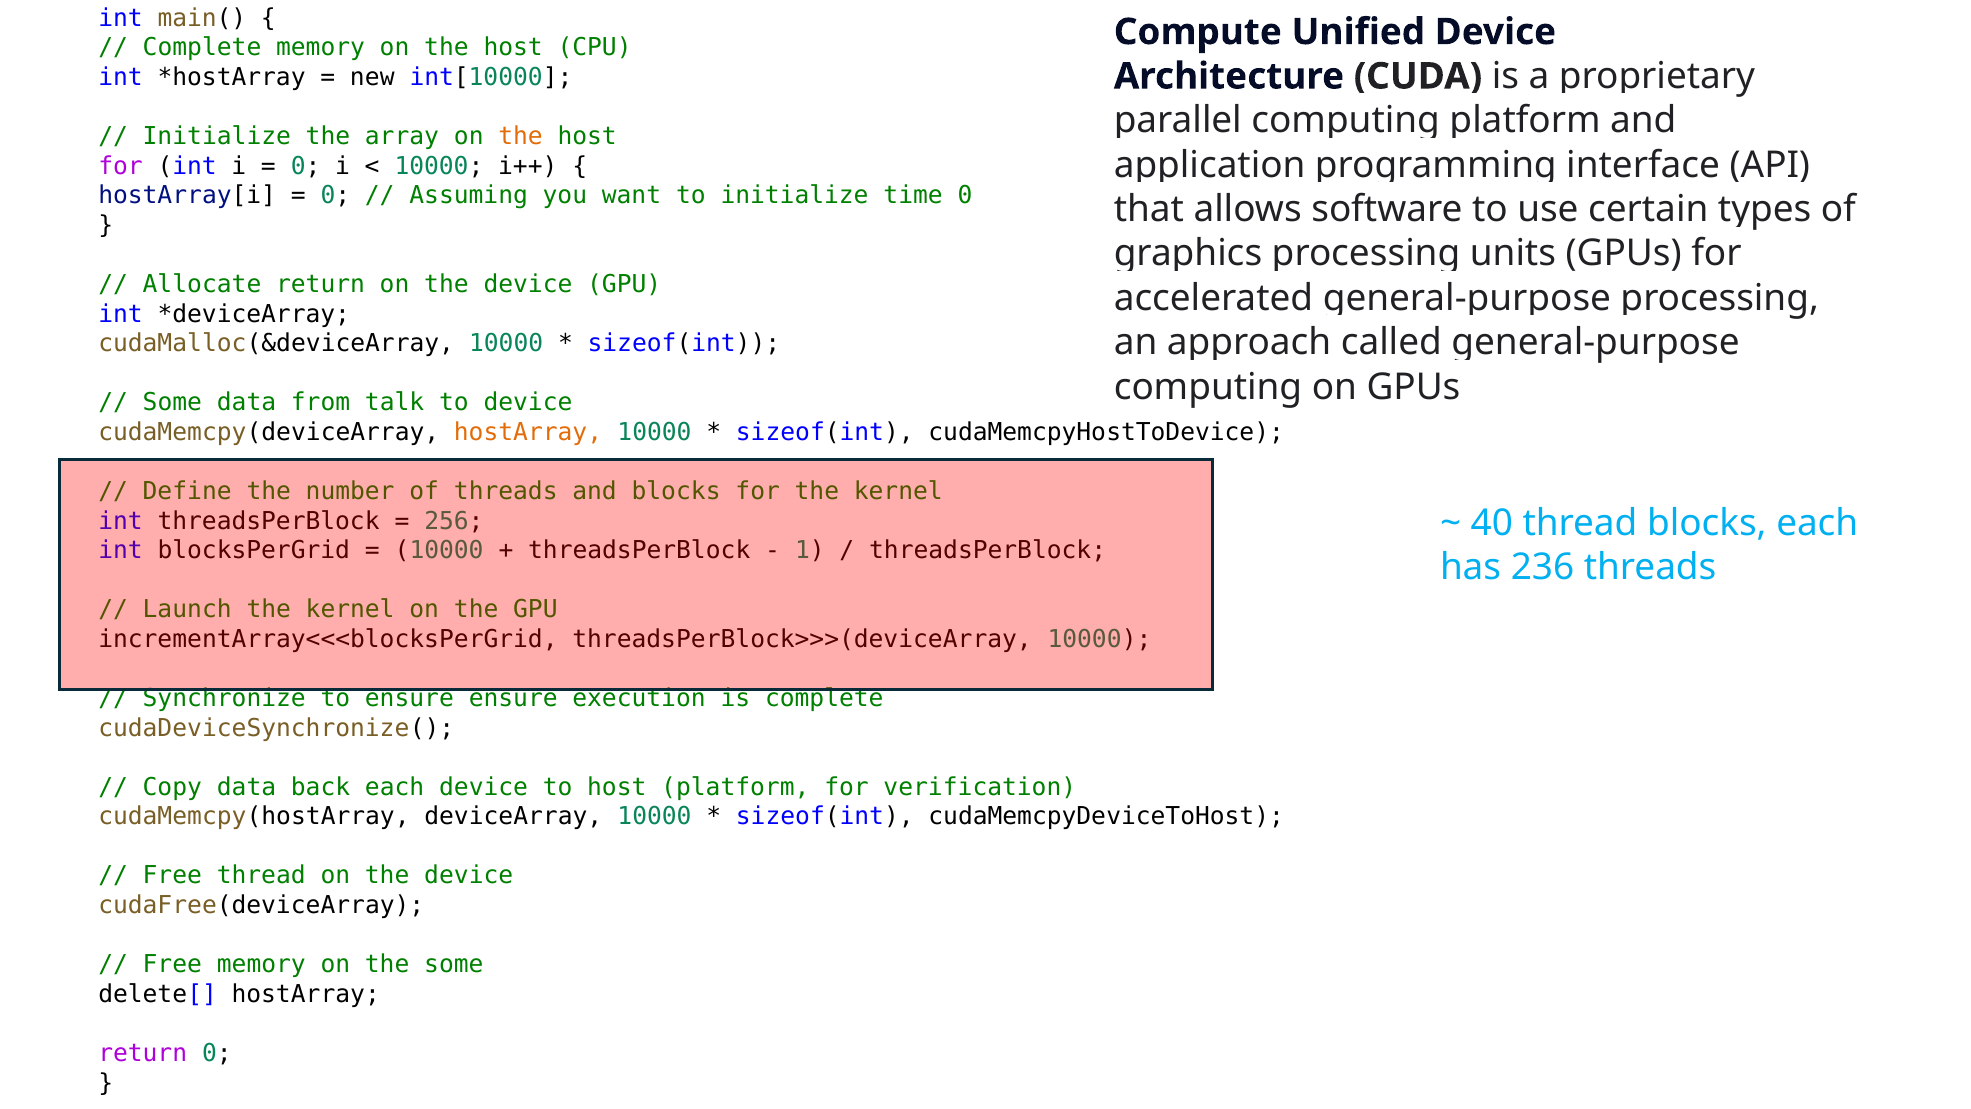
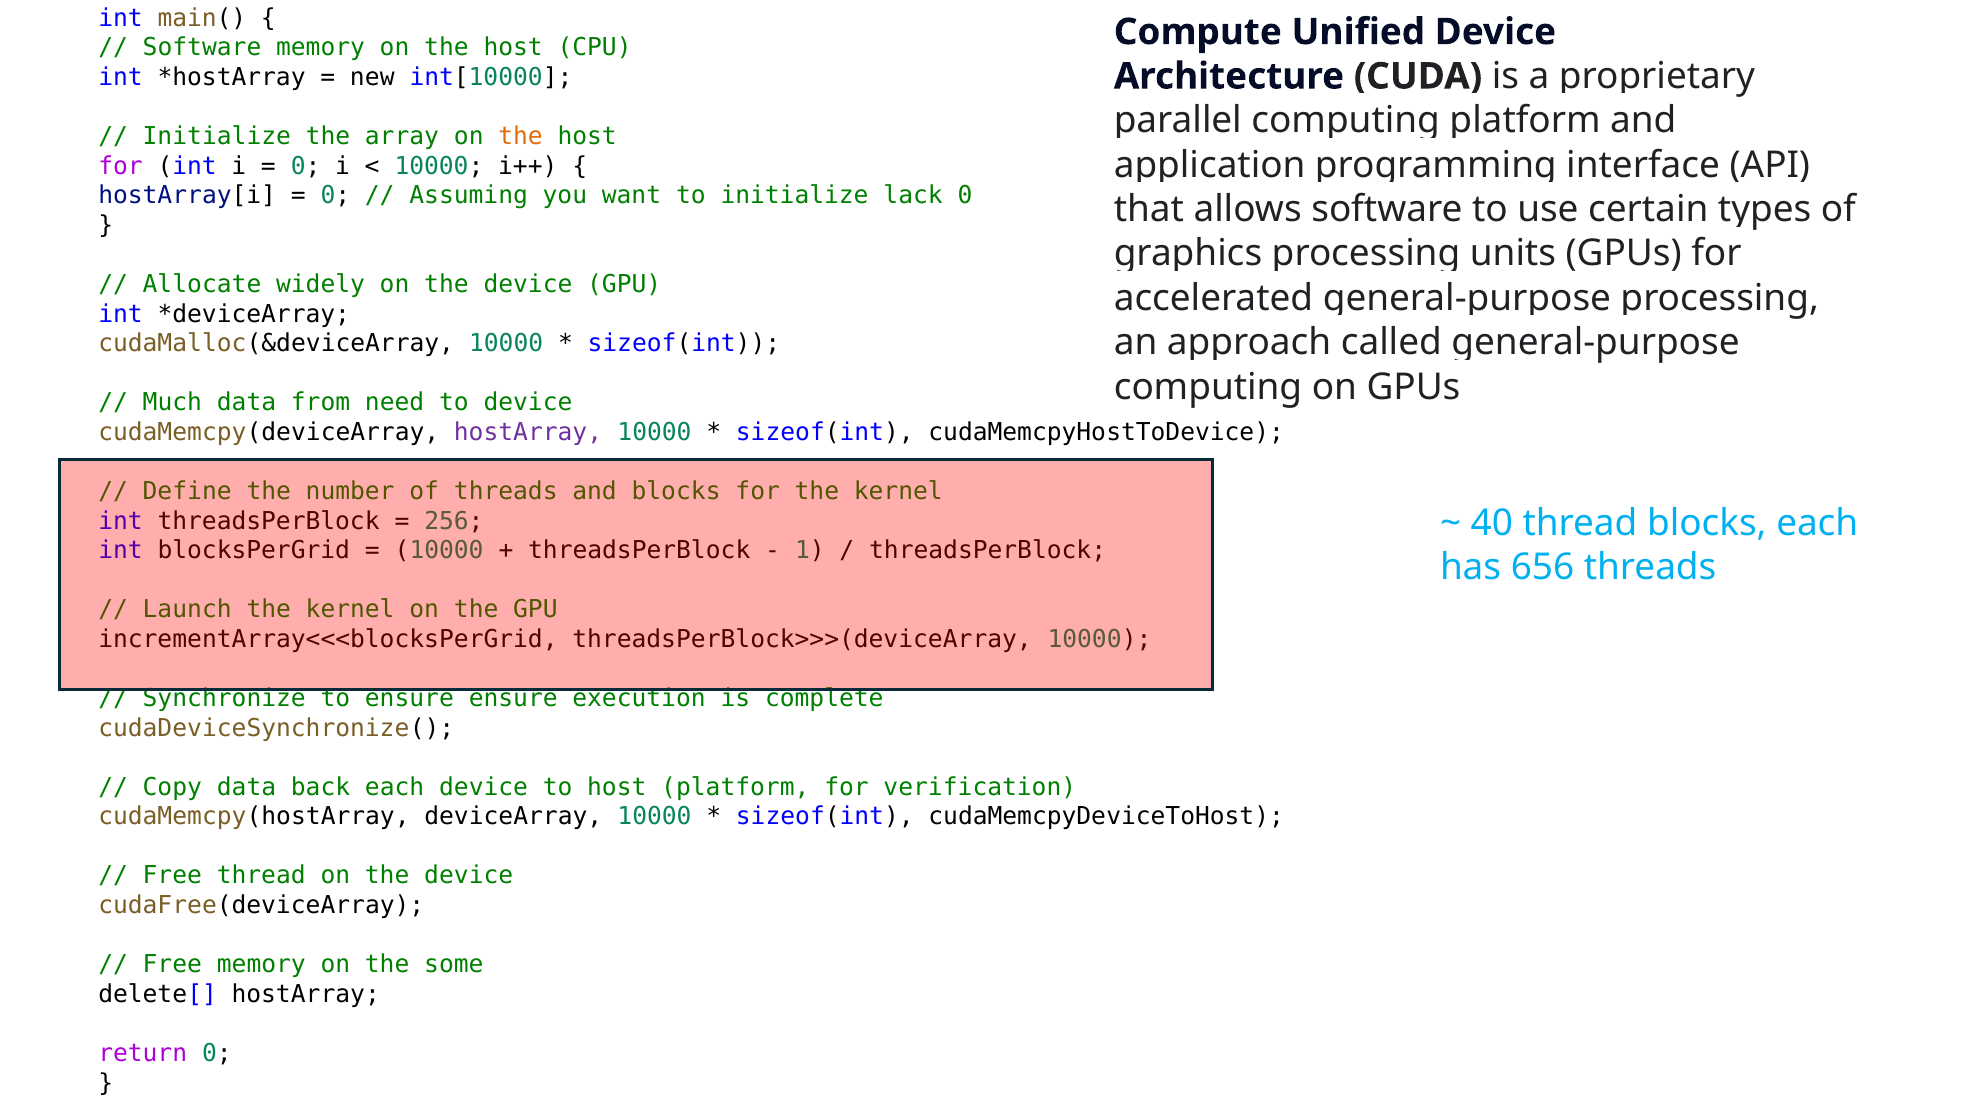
Complete: Complete -> Software (202, 48)
time: time -> lack (913, 196)
Allocate return: return -> widely (321, 284)
Some: Some -> Much (172, 403)
talk: talk -> need (395, 403)
hostArray colour: orange -> purple (528, 432)
236: 236 -> 656 (1542, 567)
